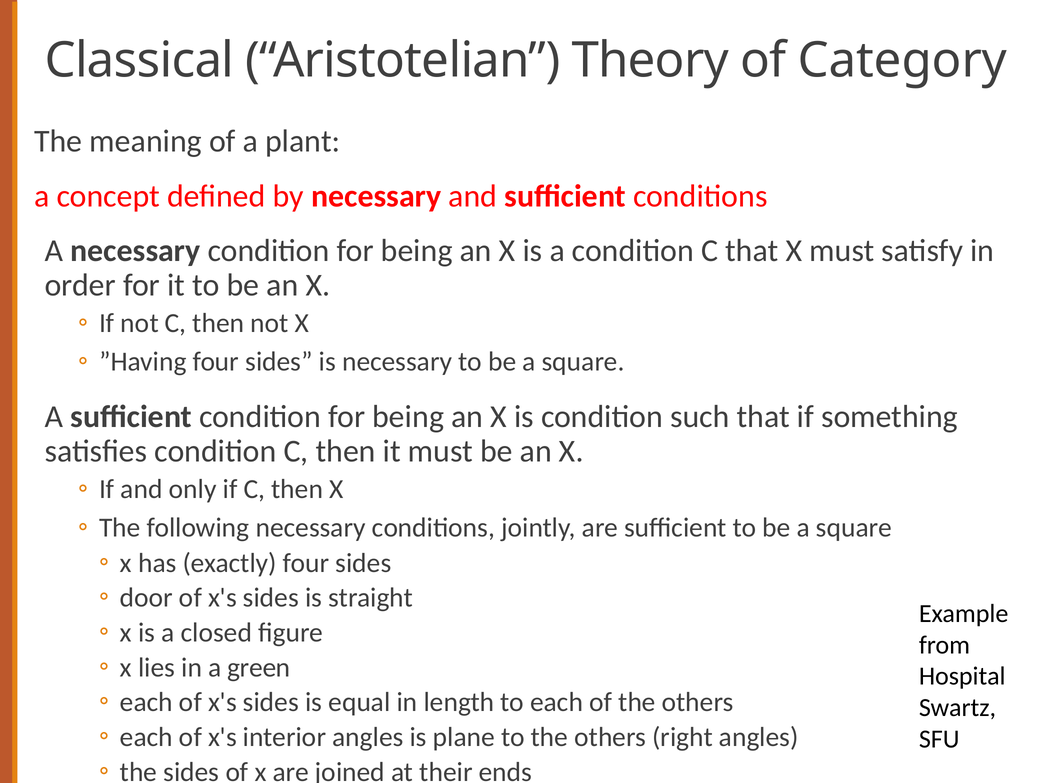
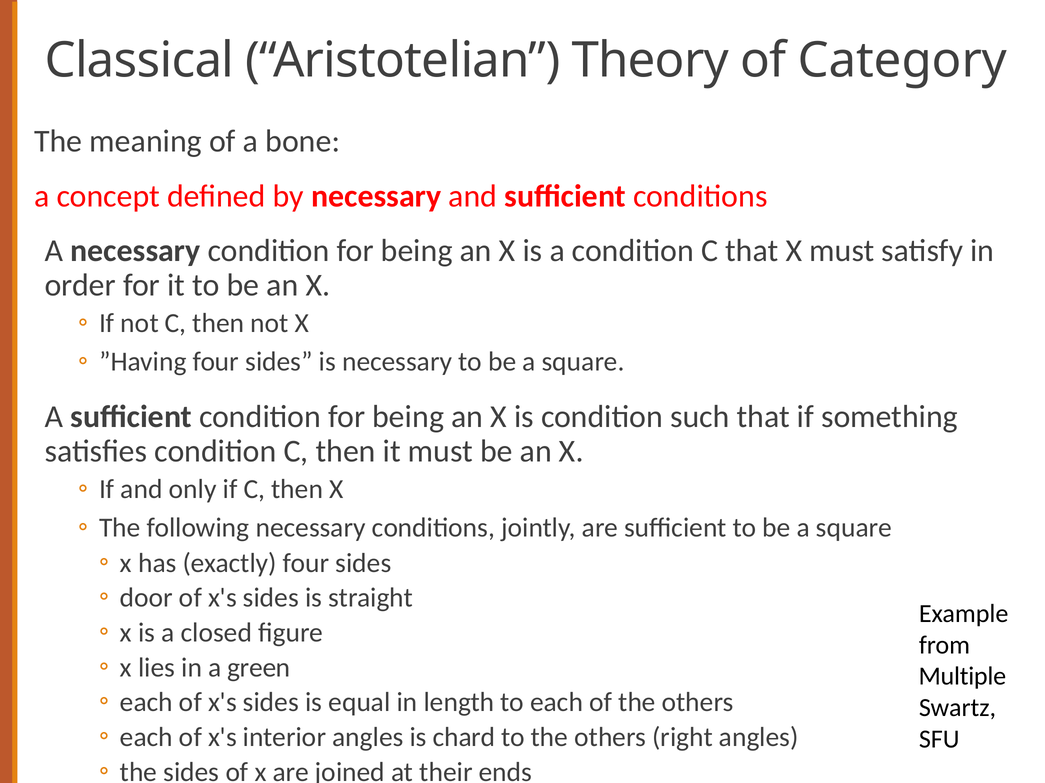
plant: plant -> bone (303, 141)
Hospital: Hospital -> Multiple (962, 677)
plane: plane -> chard (464, 738)
